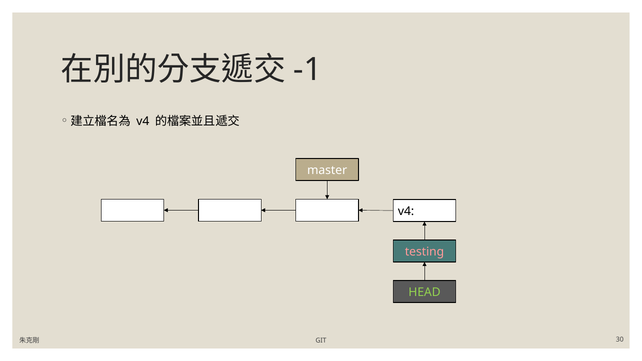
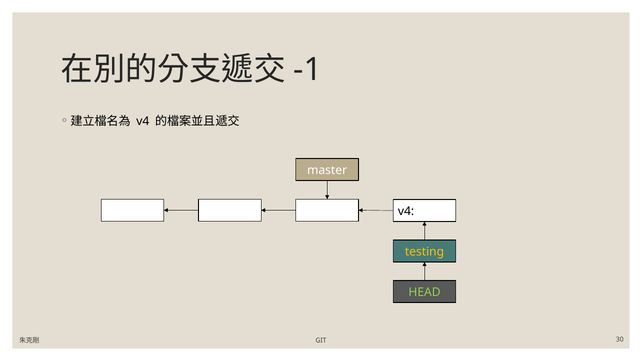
testing colour: pink -> yellow (424, 252)
